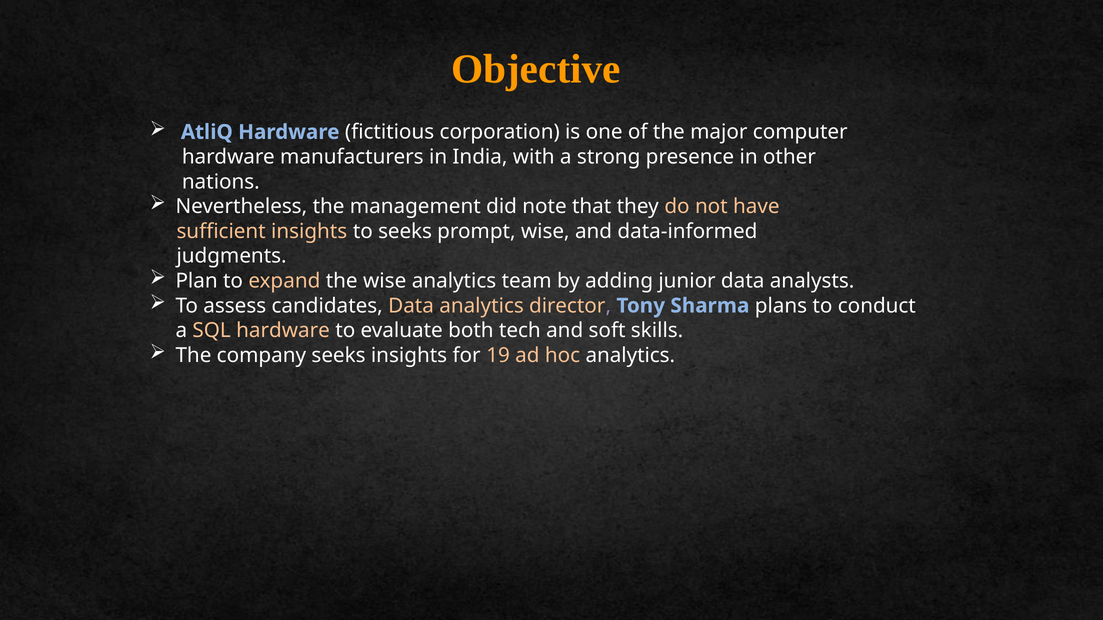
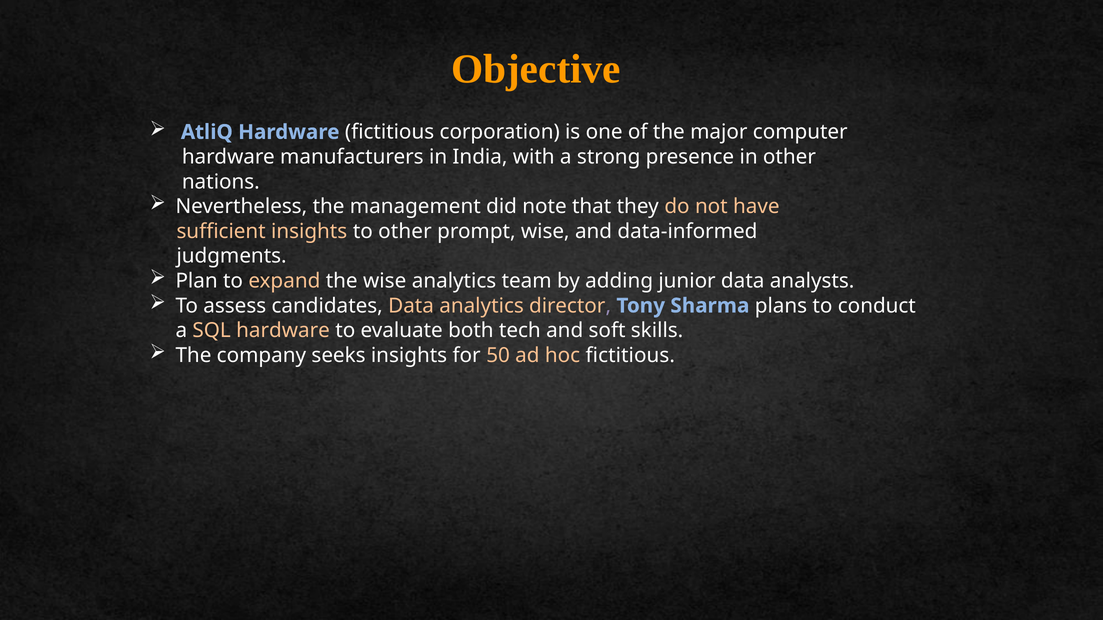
to seeks: seeks -> other (405, 231)
19: 19 -> 50 (498, 356)
hoc analytics: analytics -> fictitious (630, 356)
